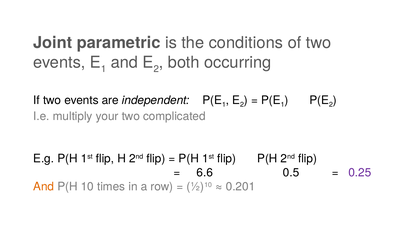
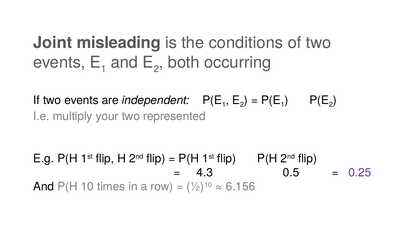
parametric: parametric -> misleading (119, 43)
complicated: complicated -> represented (174, 116)
6.6: 6.6 -> 4.3 (205, 172)
And colour: orange -> black (44, 186)
0.201: 0.201 -> 6.156 (241, 186)
